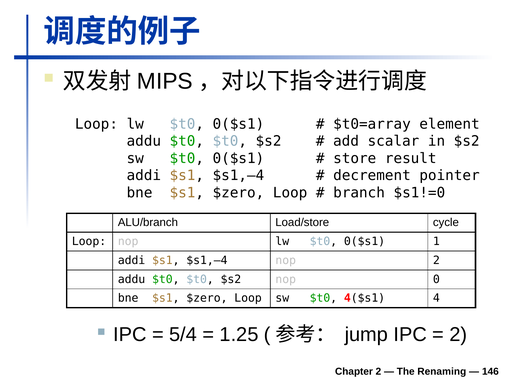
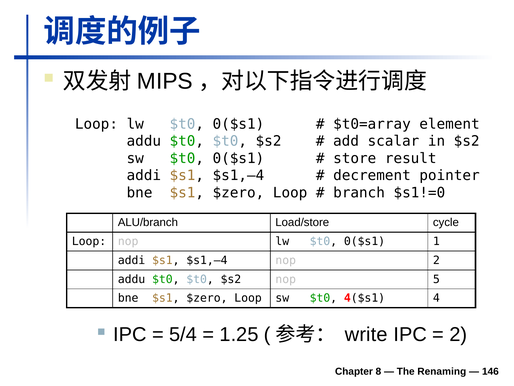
0: 0 -> 5 (436, 279)
jump: jump -> write (366, 334)
Chapter 2: 2 -> 8 (378, 371)
